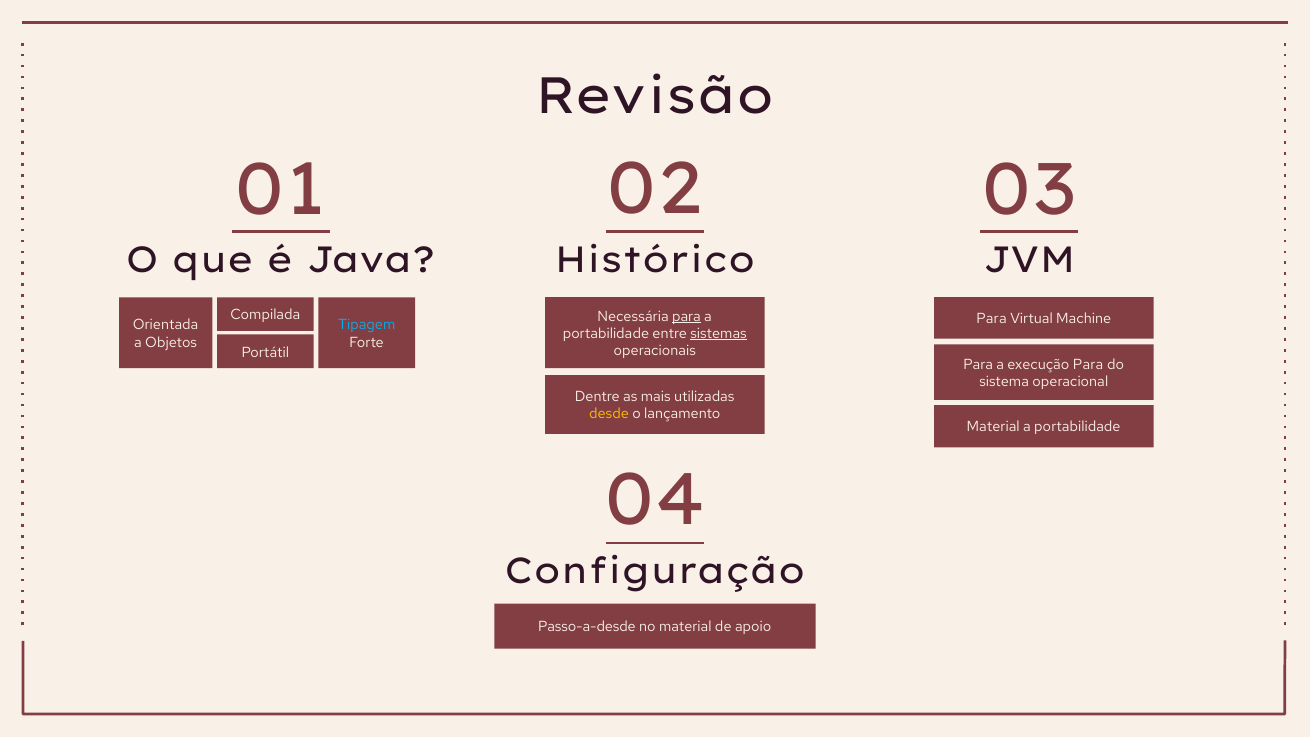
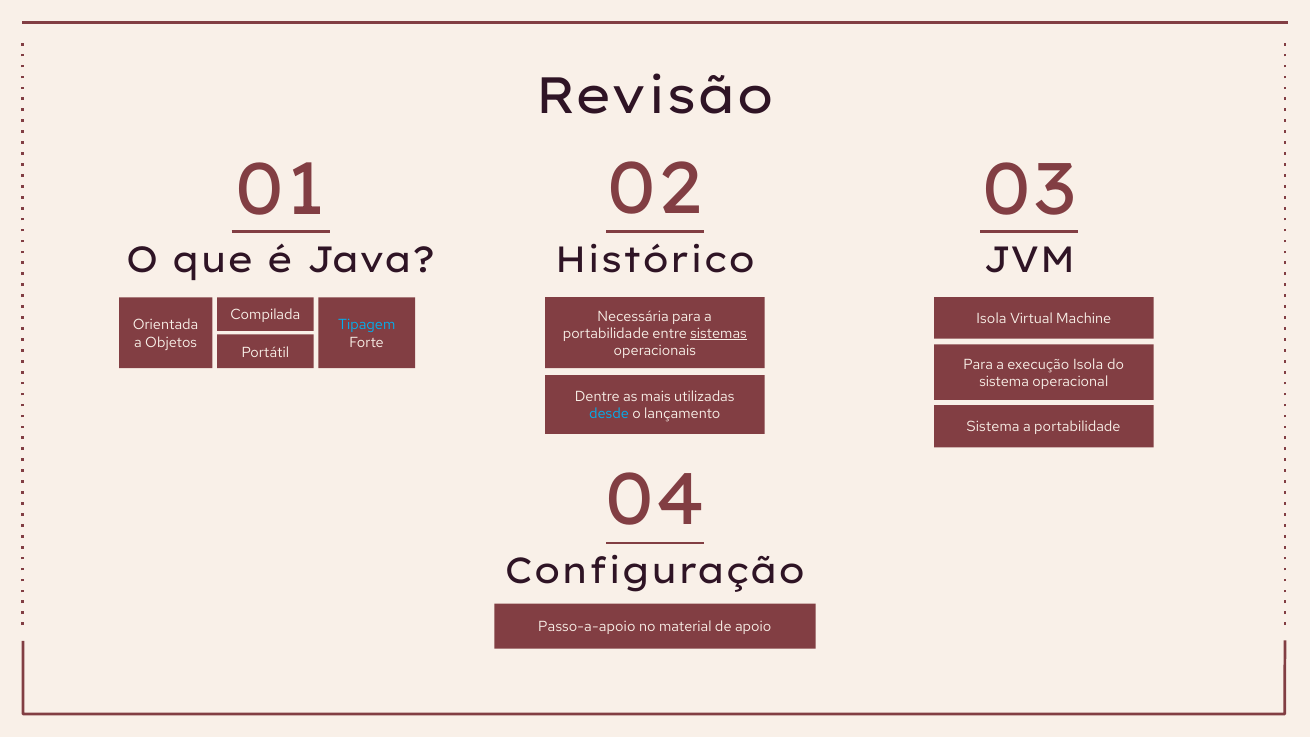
para underline: present -> none (687, 316)
Para: Para -> Isola (991, 319)
execução Para: Para -> Isola (1088, 364)
desde colour: yellow -> light blue (609, 414)
Material: Material -> Sistema (993, 427)
Passo-a-desde: Passo-a-desde -> Passo-a-apoio (587, 626)
